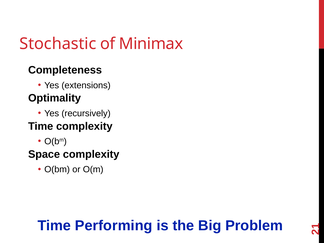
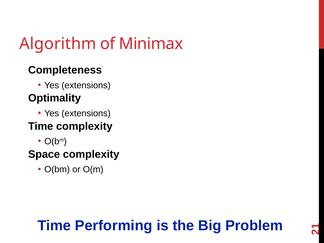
Stochastic: Stochastic -> Algorithm (58, 44)
recursively: recursively -> extensions (86, 113)
